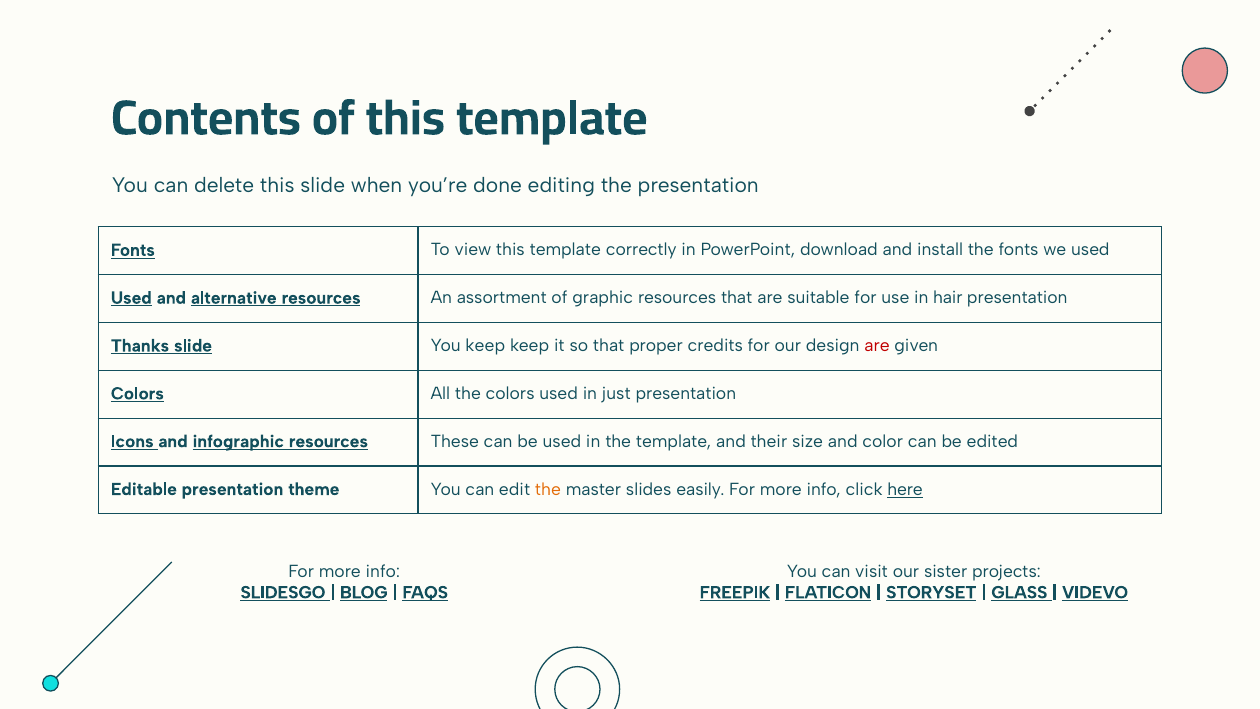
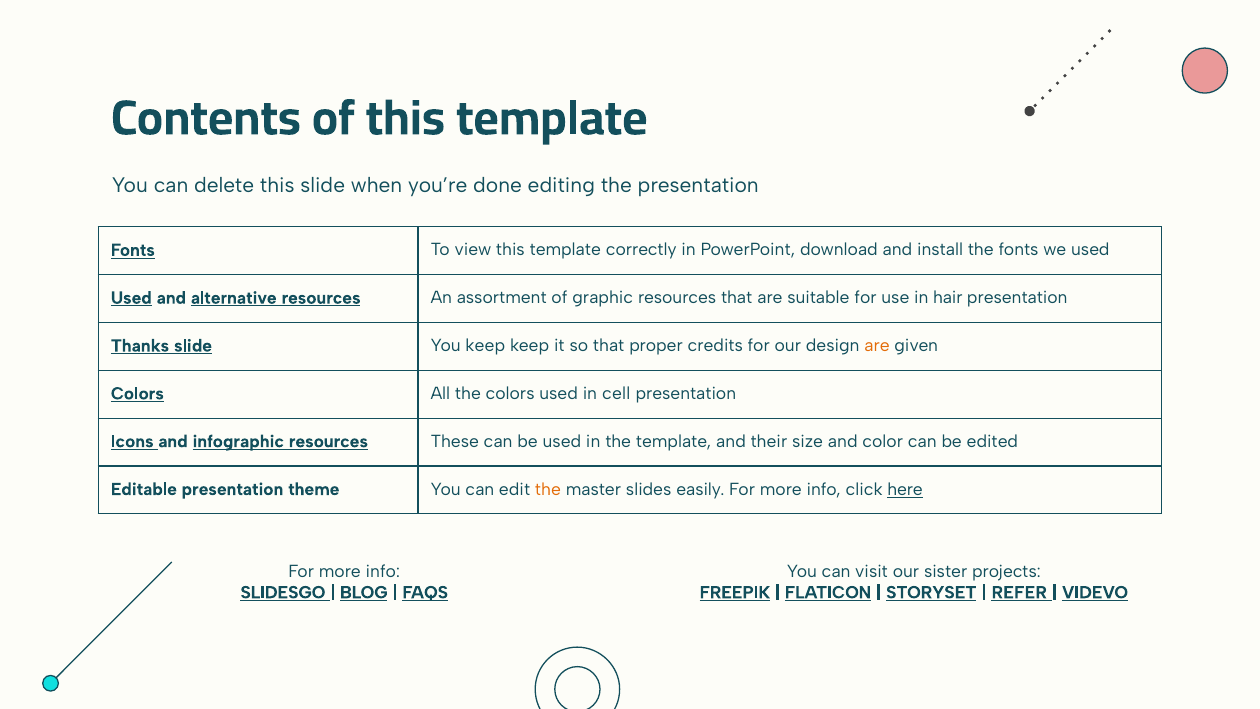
are colour: red -> orange (877, 346)
just: just -> cell (616, 394)
GLASS: GLASS -> REFER (1019, 592)
